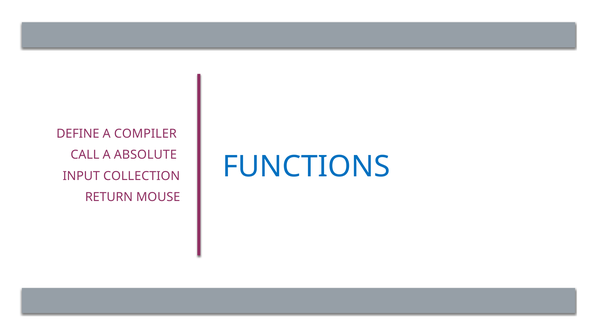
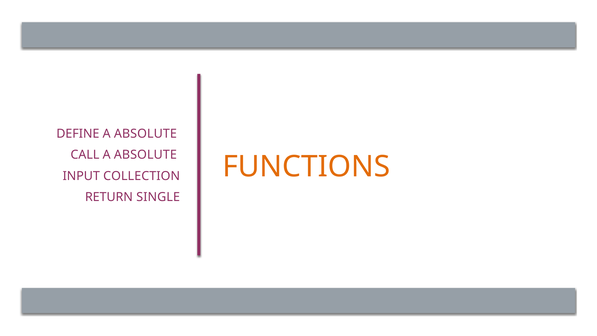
DEFINE A COMPILER: COMPILER -> ABSOLUTE (145, 134)
FUNCTIONS colour: blue -> orange (306, 167)
MOUSE: MOUSE -> SINGLE (158, 197)
